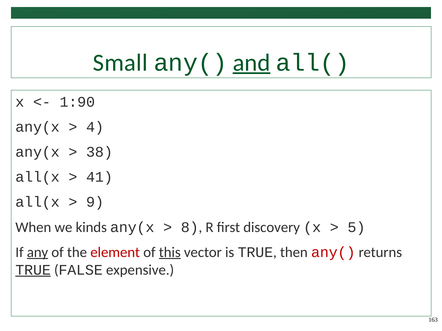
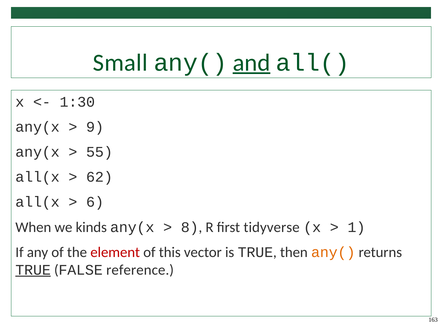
1:90: 1:90 -> 1:30 (77, 102)
4: 4 -> 9 (95, 127)
38: 38 -> 55 (99, 152)
41: 41 -> 62 (99, 177)
9: 9 -> 6 (95, 202)
discovery: discovery -> tidyverse (272, 227)
5: 5 -> 1 (356, 227)
any underline: present -> none (38, 253)
this underline: present -> none (170, 253)
any( colour: red -> orange (333, 253)
expensive: expensive -> reference (140, 270)
